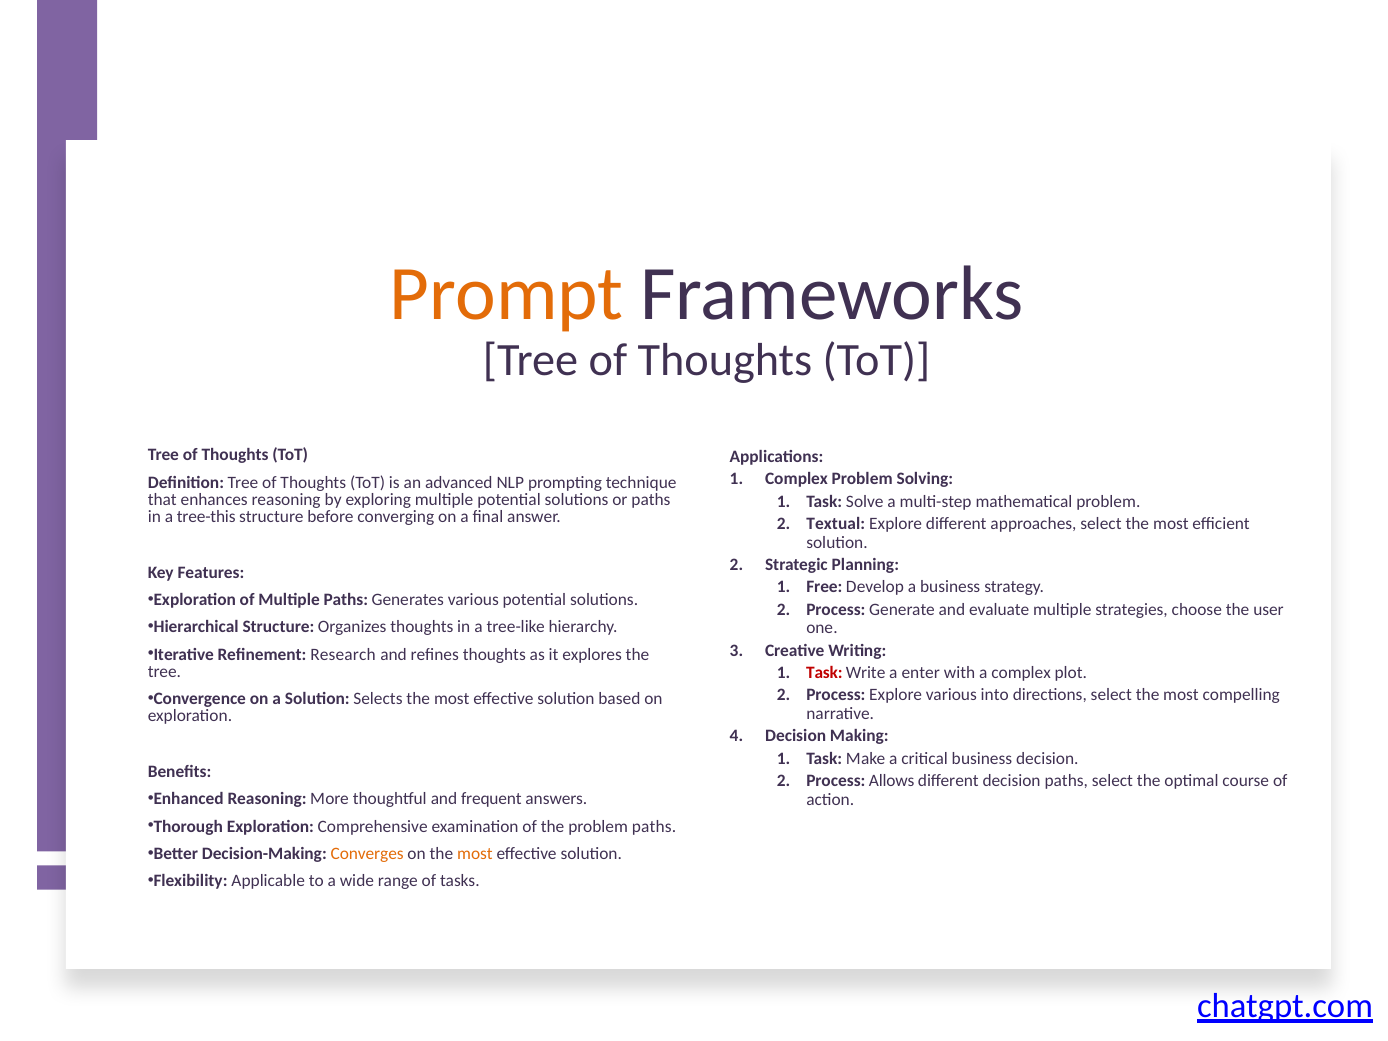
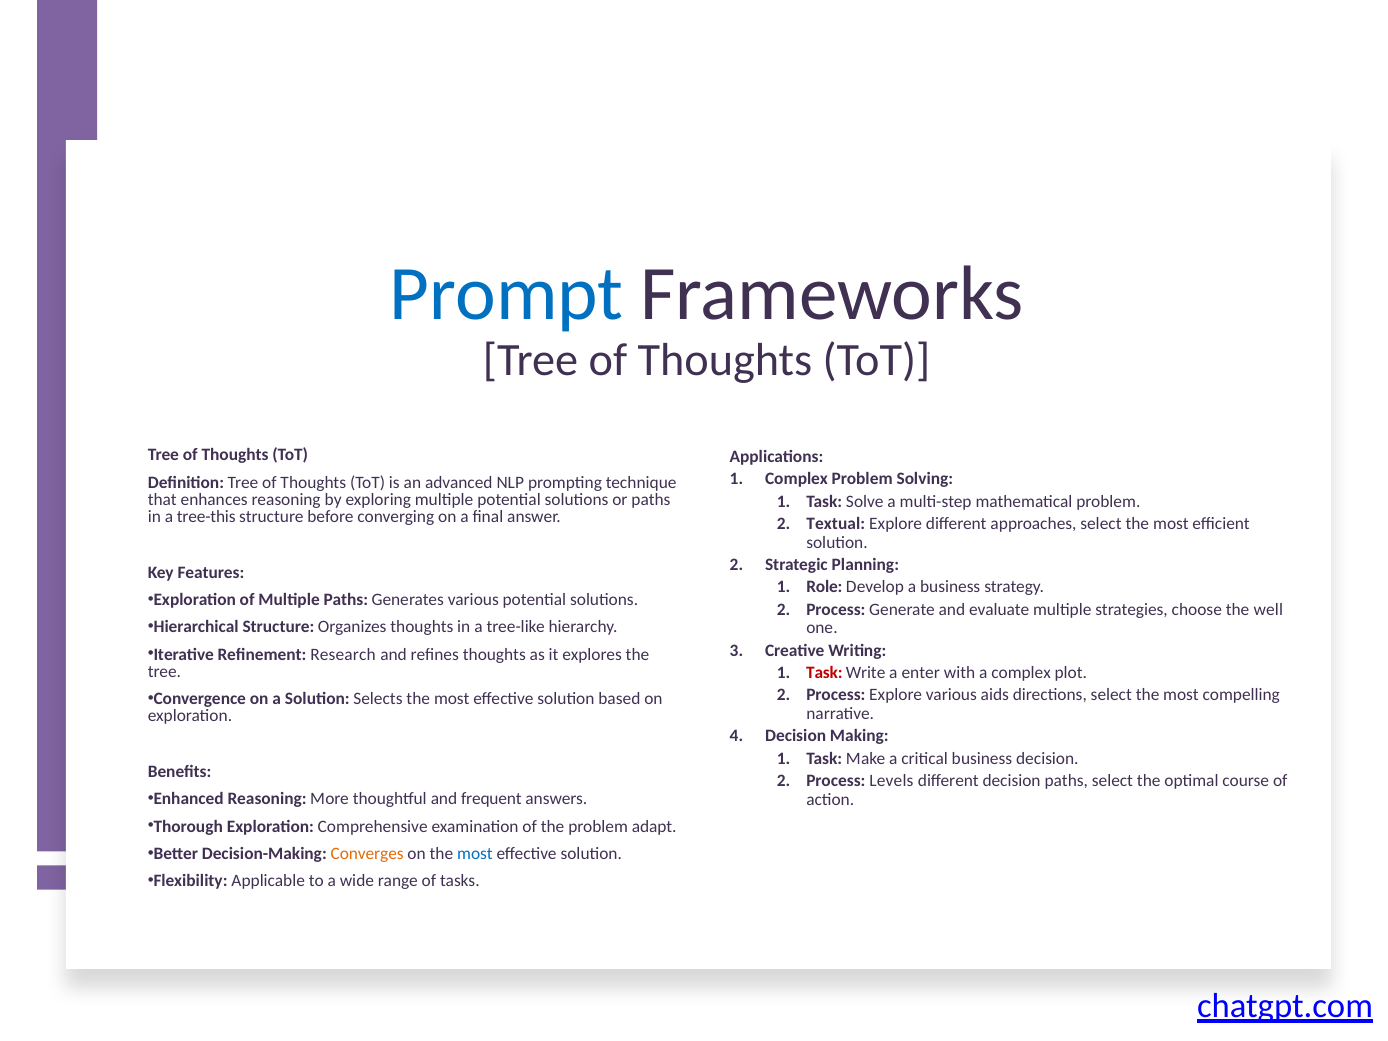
Prompt colour: orange -> blue (506, 294)
Free: Free -> Role (824, 587)
user: user -> well (1268, 609)
into: into -> aids (995, 695)
Allows: Allows -> Levels (891, 781)
problem paths: paths -> adapt (654, 826)
most colour: orange -> blue (475, 854)
